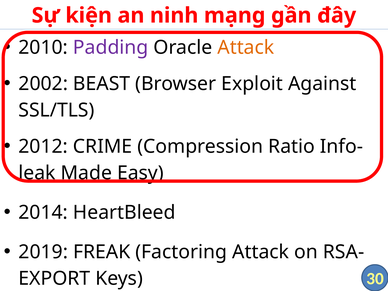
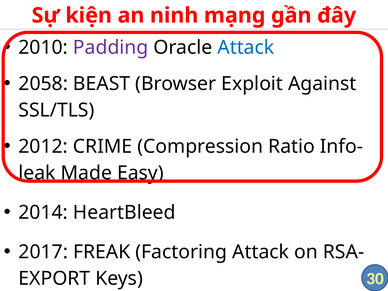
Attack colour: orange -> blue (246, 48)
2002: 2002 -> 2058 (43, 84)
2019: 2019 -> 2017 (43, 252)
